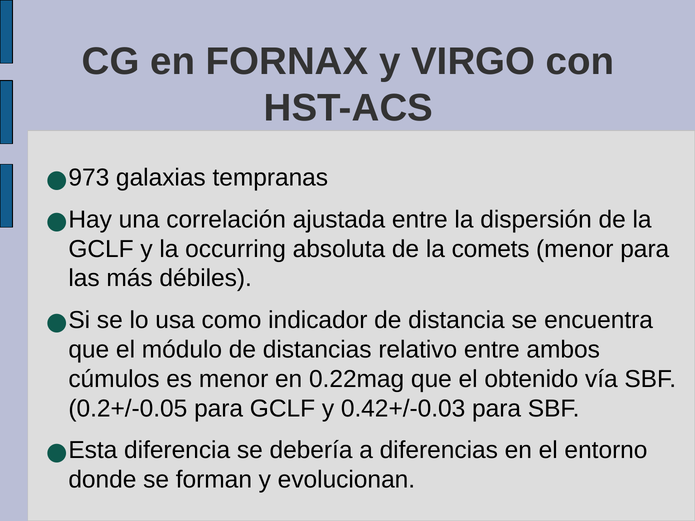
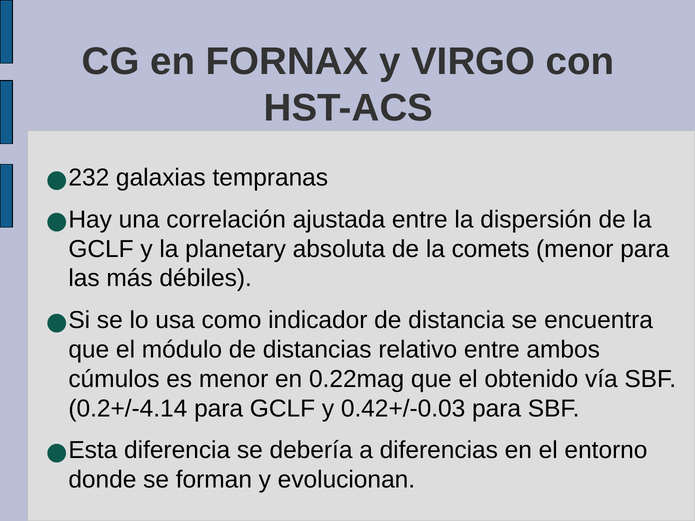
973: 973 -> 232 (89, 178)
occurring: occurring -> planetary (236, 249)
0.2+/-0.05: 0.2+/-0.05 -> 0.2+/-4.14 (128, 409)
